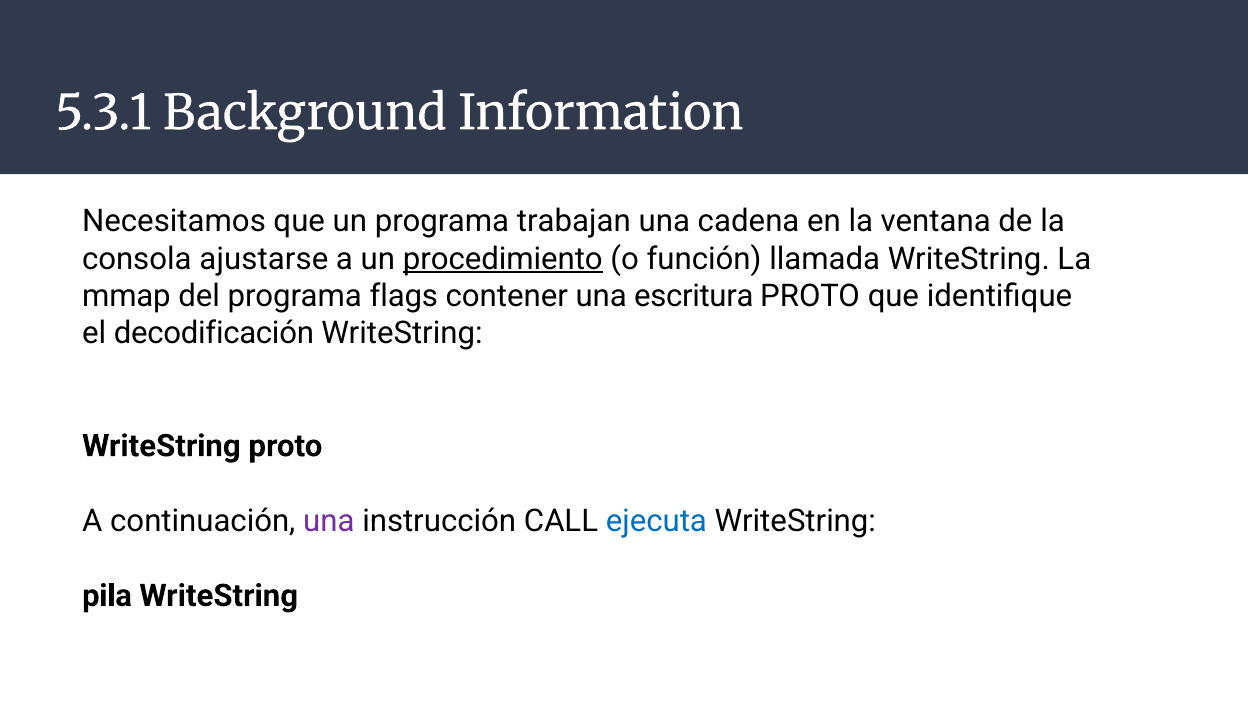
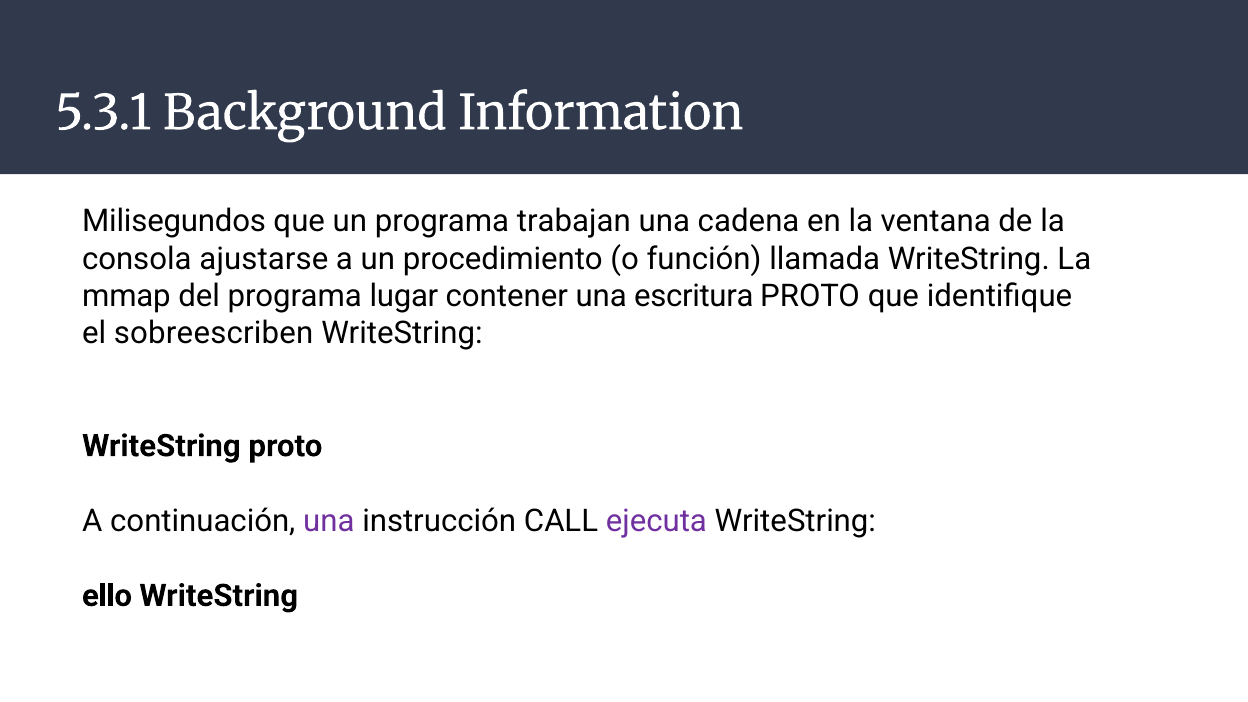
Necesitamos: Necesitamos -> Milisegundos (174, 221)
procedimiento underline: present -> none (503, 259)
flags: flags -> lugar (404, 296)
decodificación: decodificación -> sobreescriben (214, 334)
ejecuta colour: blue -> purple (656, 521)
pila: pila -> ello (107, 596)
